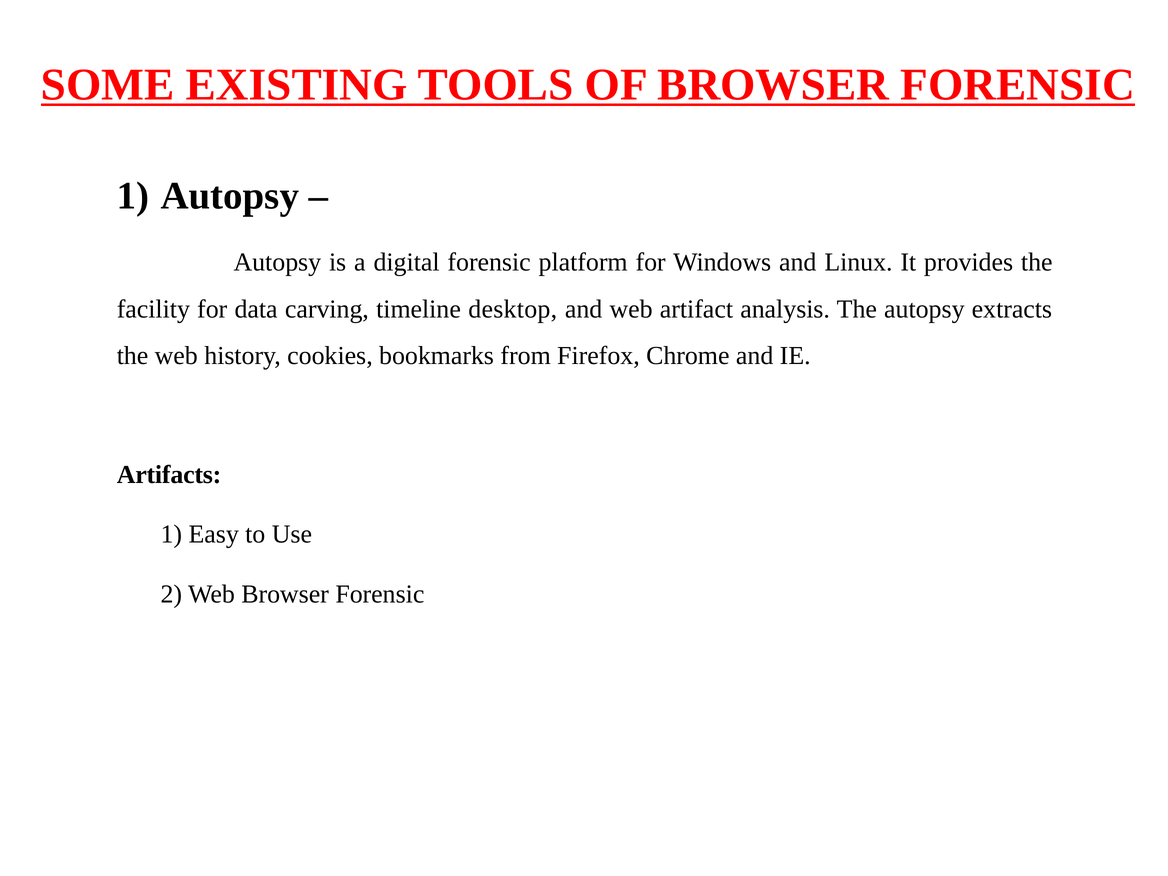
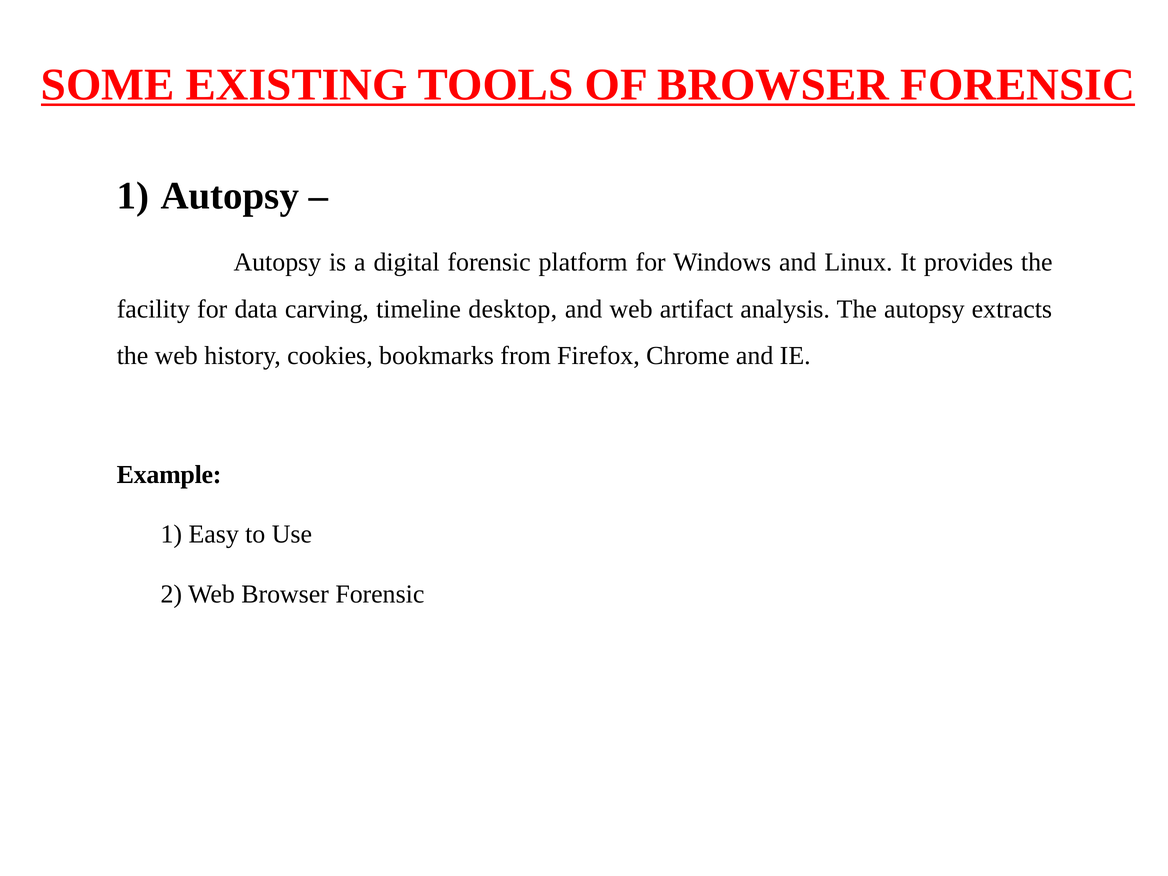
Artifacts: Artifacts -> Example (169, 475)
